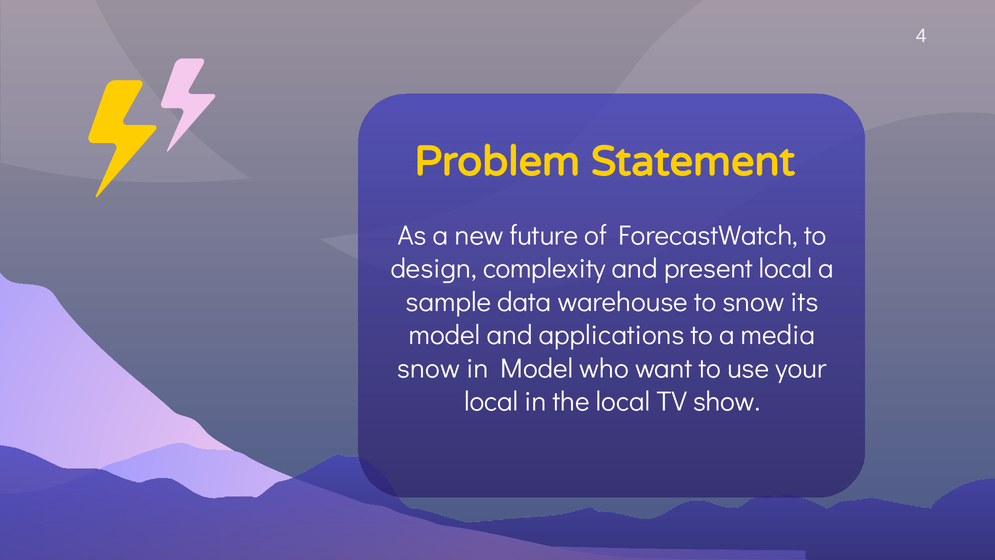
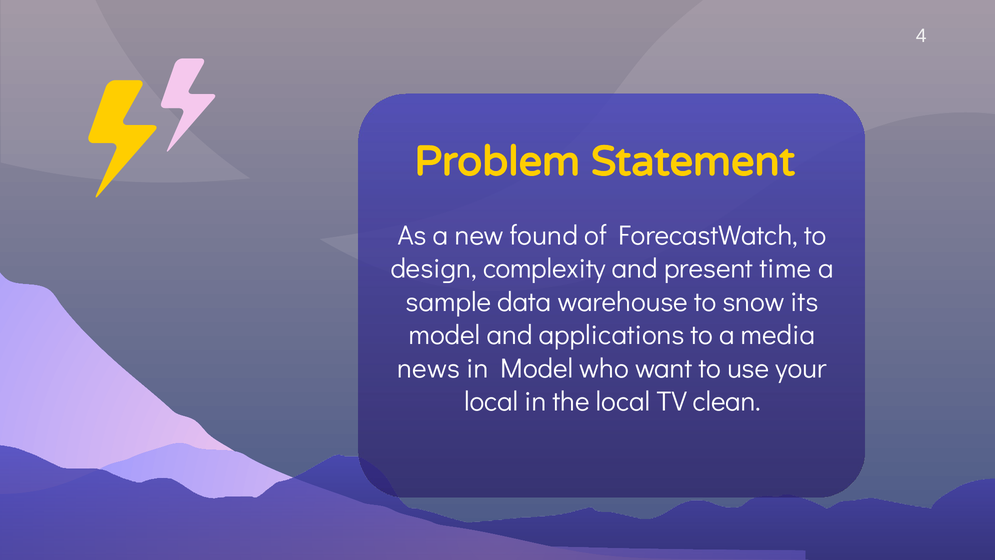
future: future -> found (544, 235)
present local: local -> time (785, 269)
snow: snow -> news (429, 368)
show: show -> clean (727, 401)
